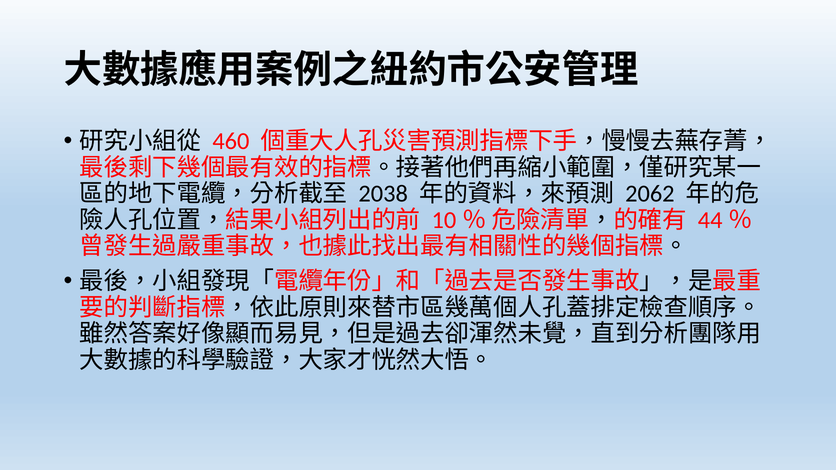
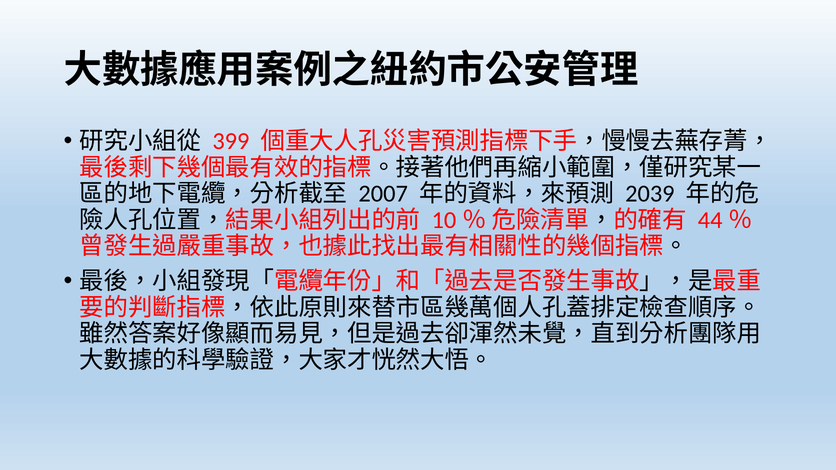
460: 460 -> 399 (231, 141)
2038: 2038 -> 2007 (383, 194)
2062: 2062 -> 2039 (650, 194)
